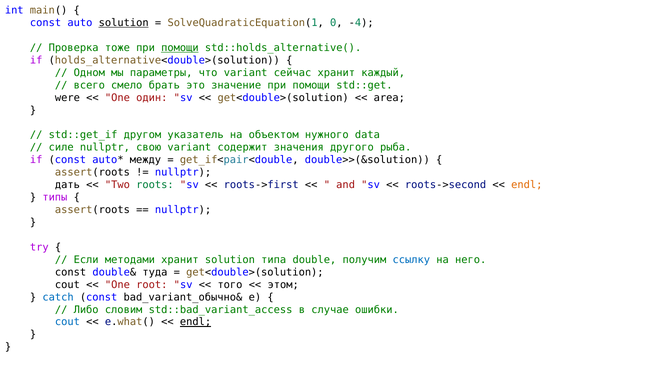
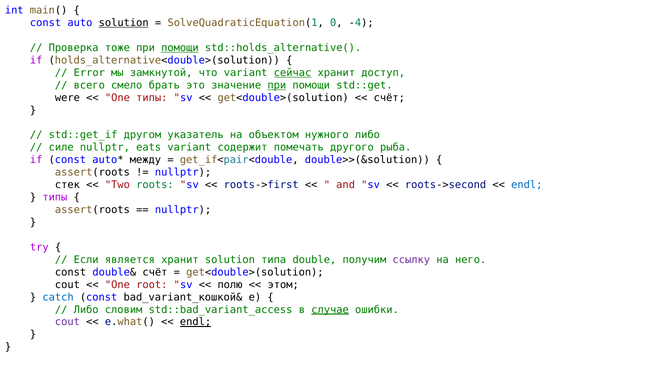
Одном: Одном -> Error (89, 73)
параметры: параметры -> замкнутой (161, 73)
сейчас underline: none -> present (293, 73)
каждый: каждый -> доступ (383, 73)
при underline: none -> present (277, 85)
One один: один -> типы (152, 98)
area: area -> счёт (389, 98)
нужного data: data -> либо (367, 135)
свою: свою -> eats (149, 148)
значения: значения -> помечать (299, 148)
дать: дать -> стек (67, 185)
endl colour: orange -> blue (527, 185)
методами: методами -> является (130, 260)
ссылку colour: blue -> purple (411, 260)
double& туда: туда -> счёт (155, 272)
того: того -> полю (230, 285)
bad_variant_обычно&: bad_variant_обычно& -> bad_variant_кошкой& (183, 297)
случае underline: none -> present (330, 310)
cout colour: blue -> purple (67, 322)
